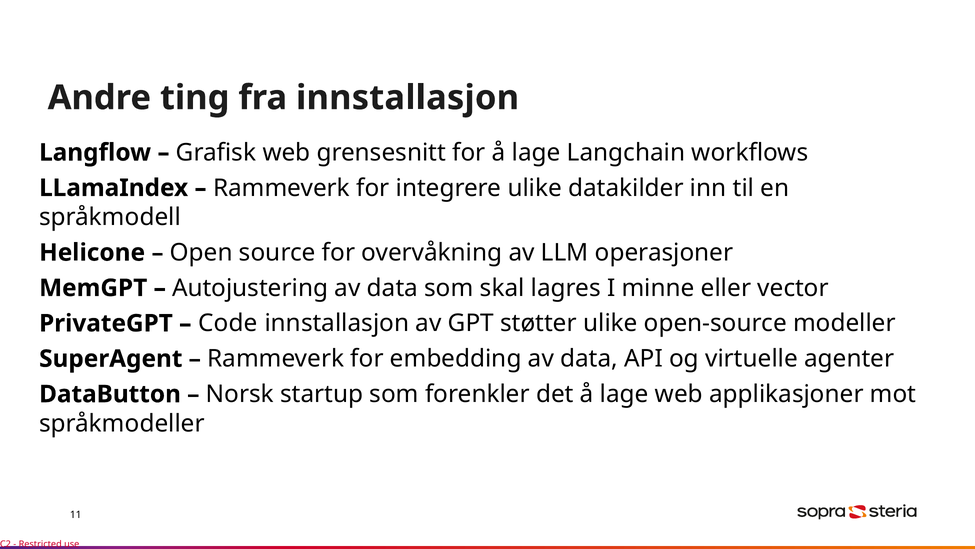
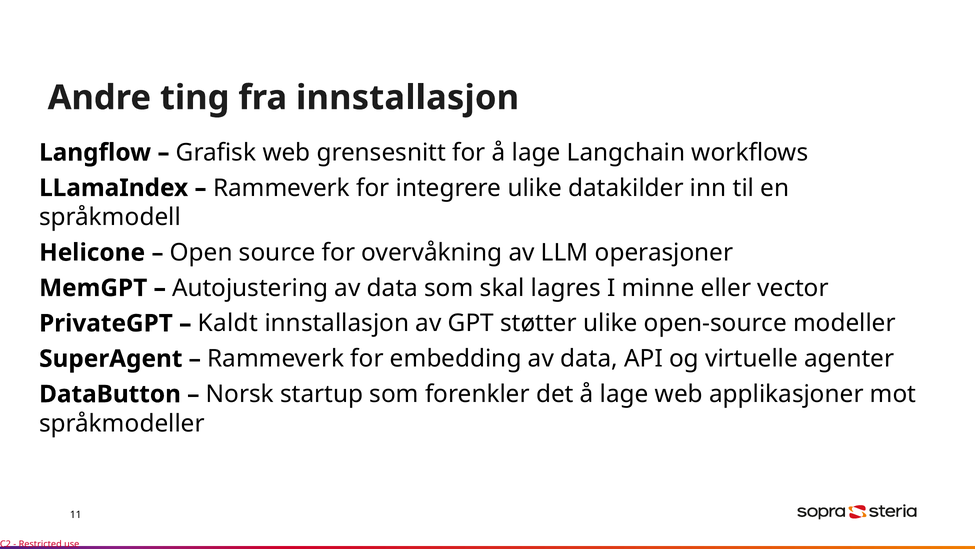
Code: Code -> Kaldt (228, 323)
